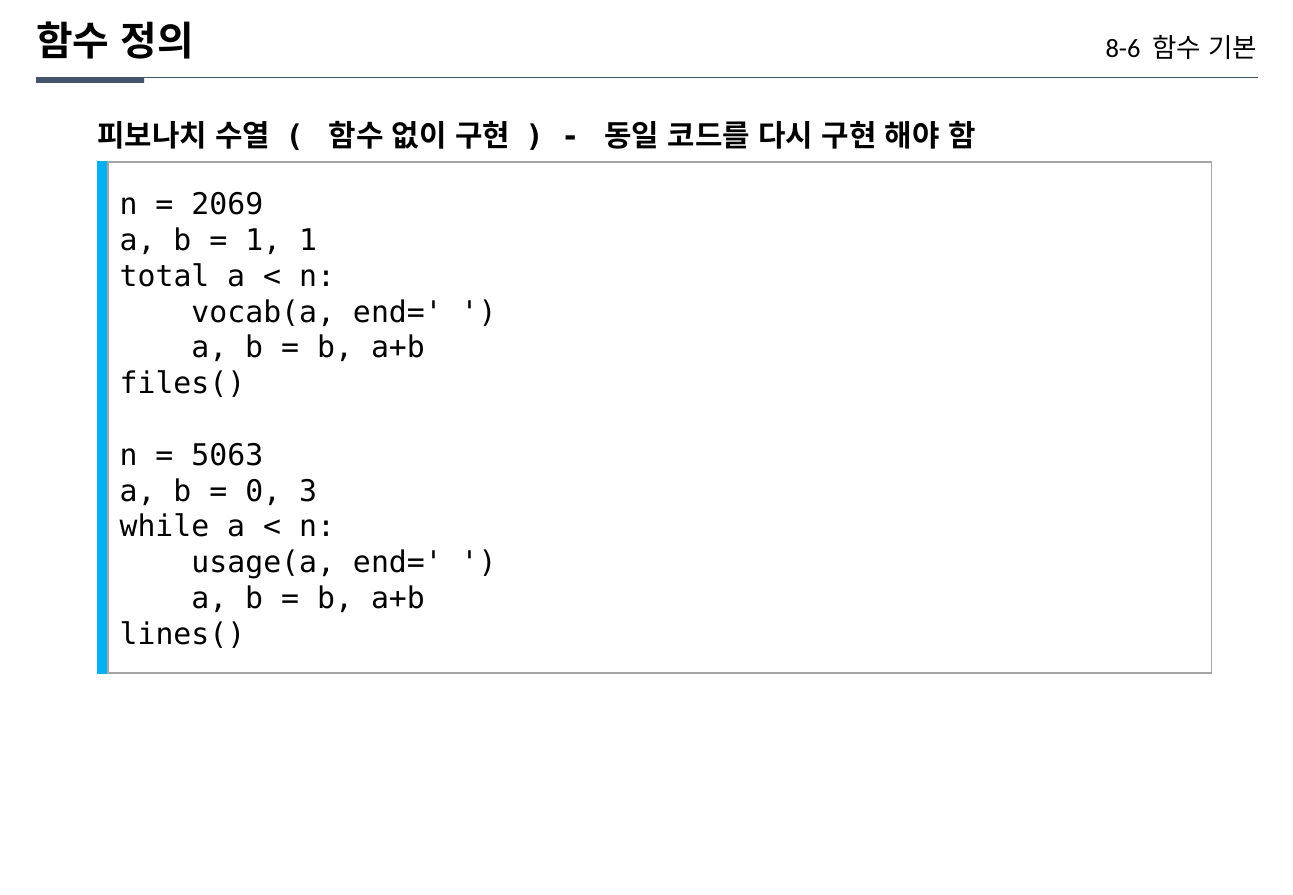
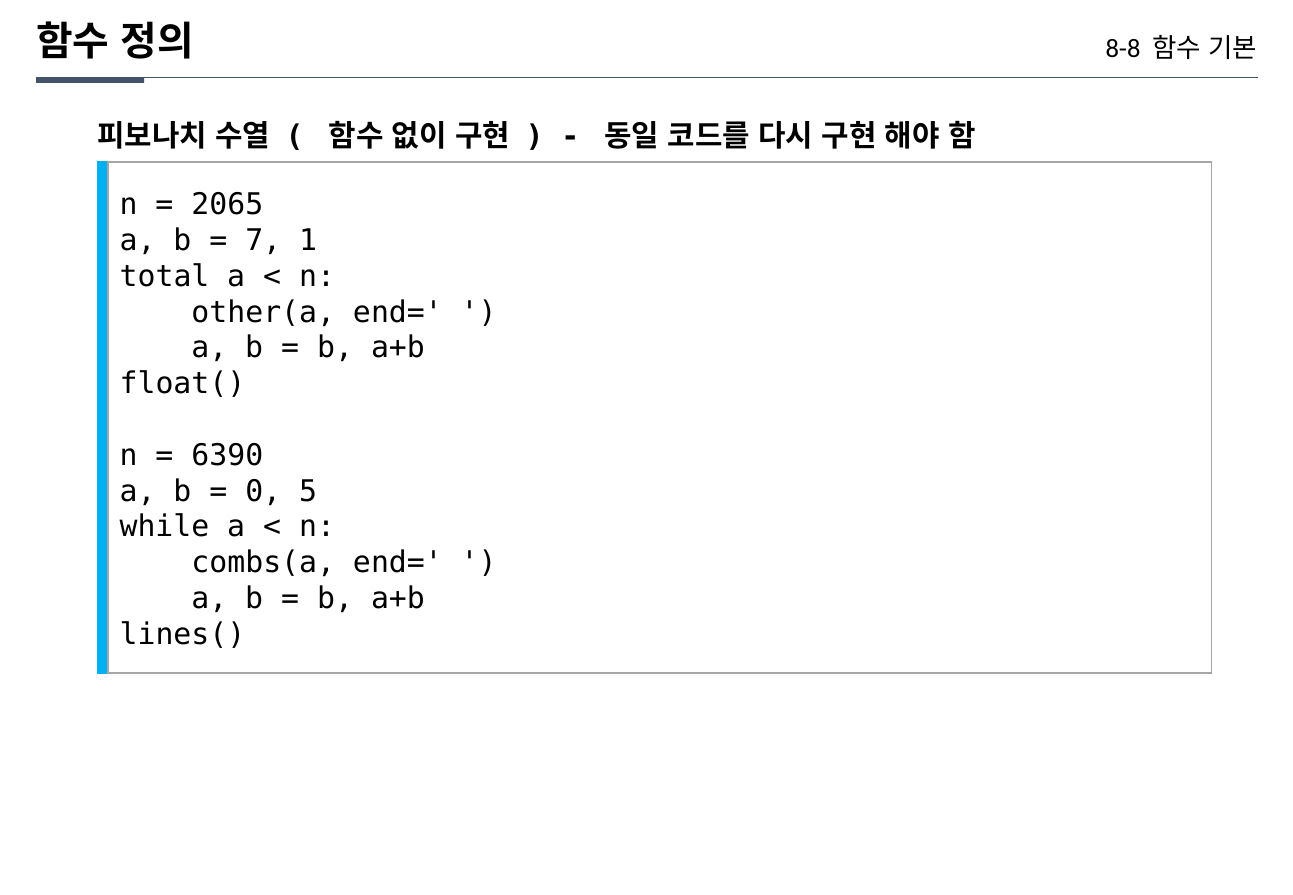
8-6: 8-6 -> 8-8 (1123, 49)
2069: 2069 -> 2065 (227, 205)
1: 1 -> 7 (263, 241)
vocab(a: vocab(a -> other(a (263, 312)
files(: files( -> float( (182, 384)
5063: 5063 -> 6390 (227, 455)
3: 3 -> 5 (308, 491)
usage(a: usage(a -> combs(a (263, 563)
